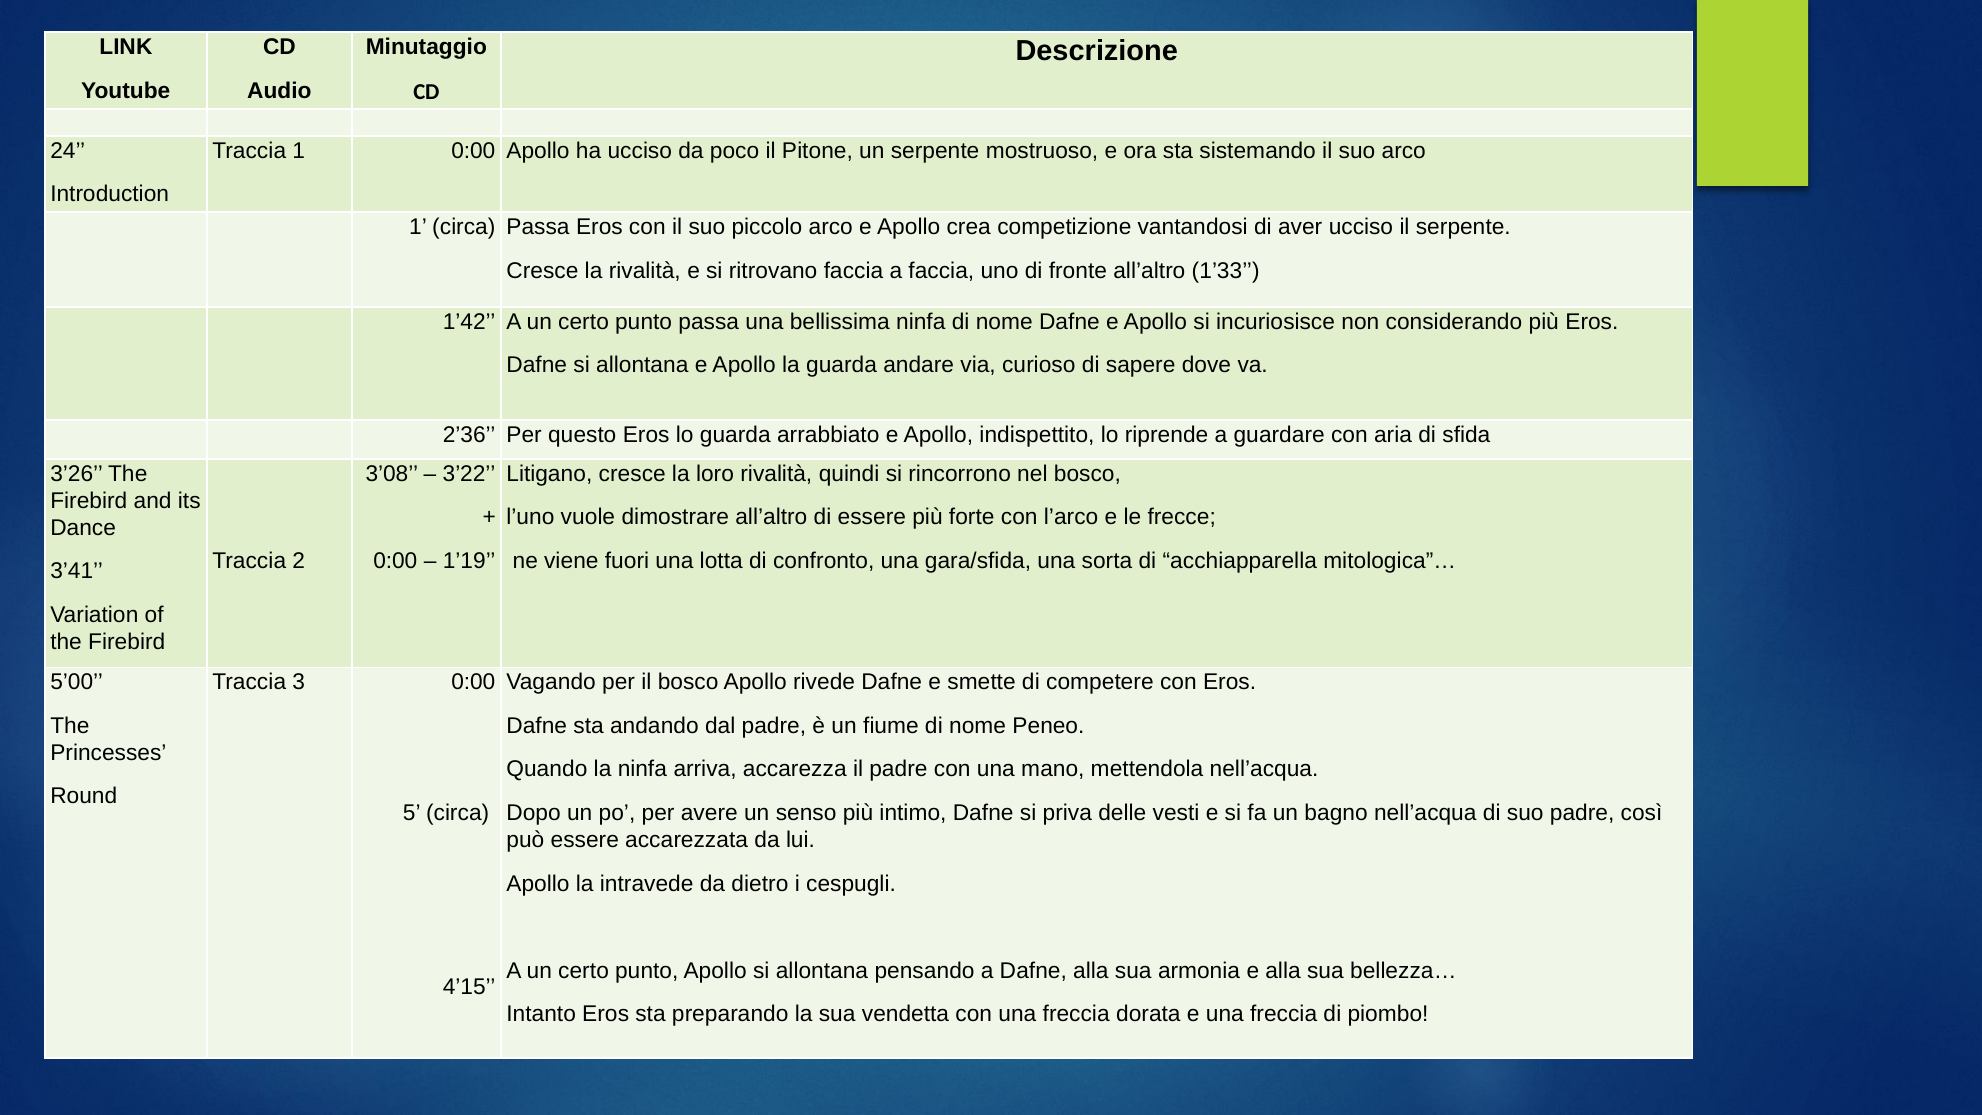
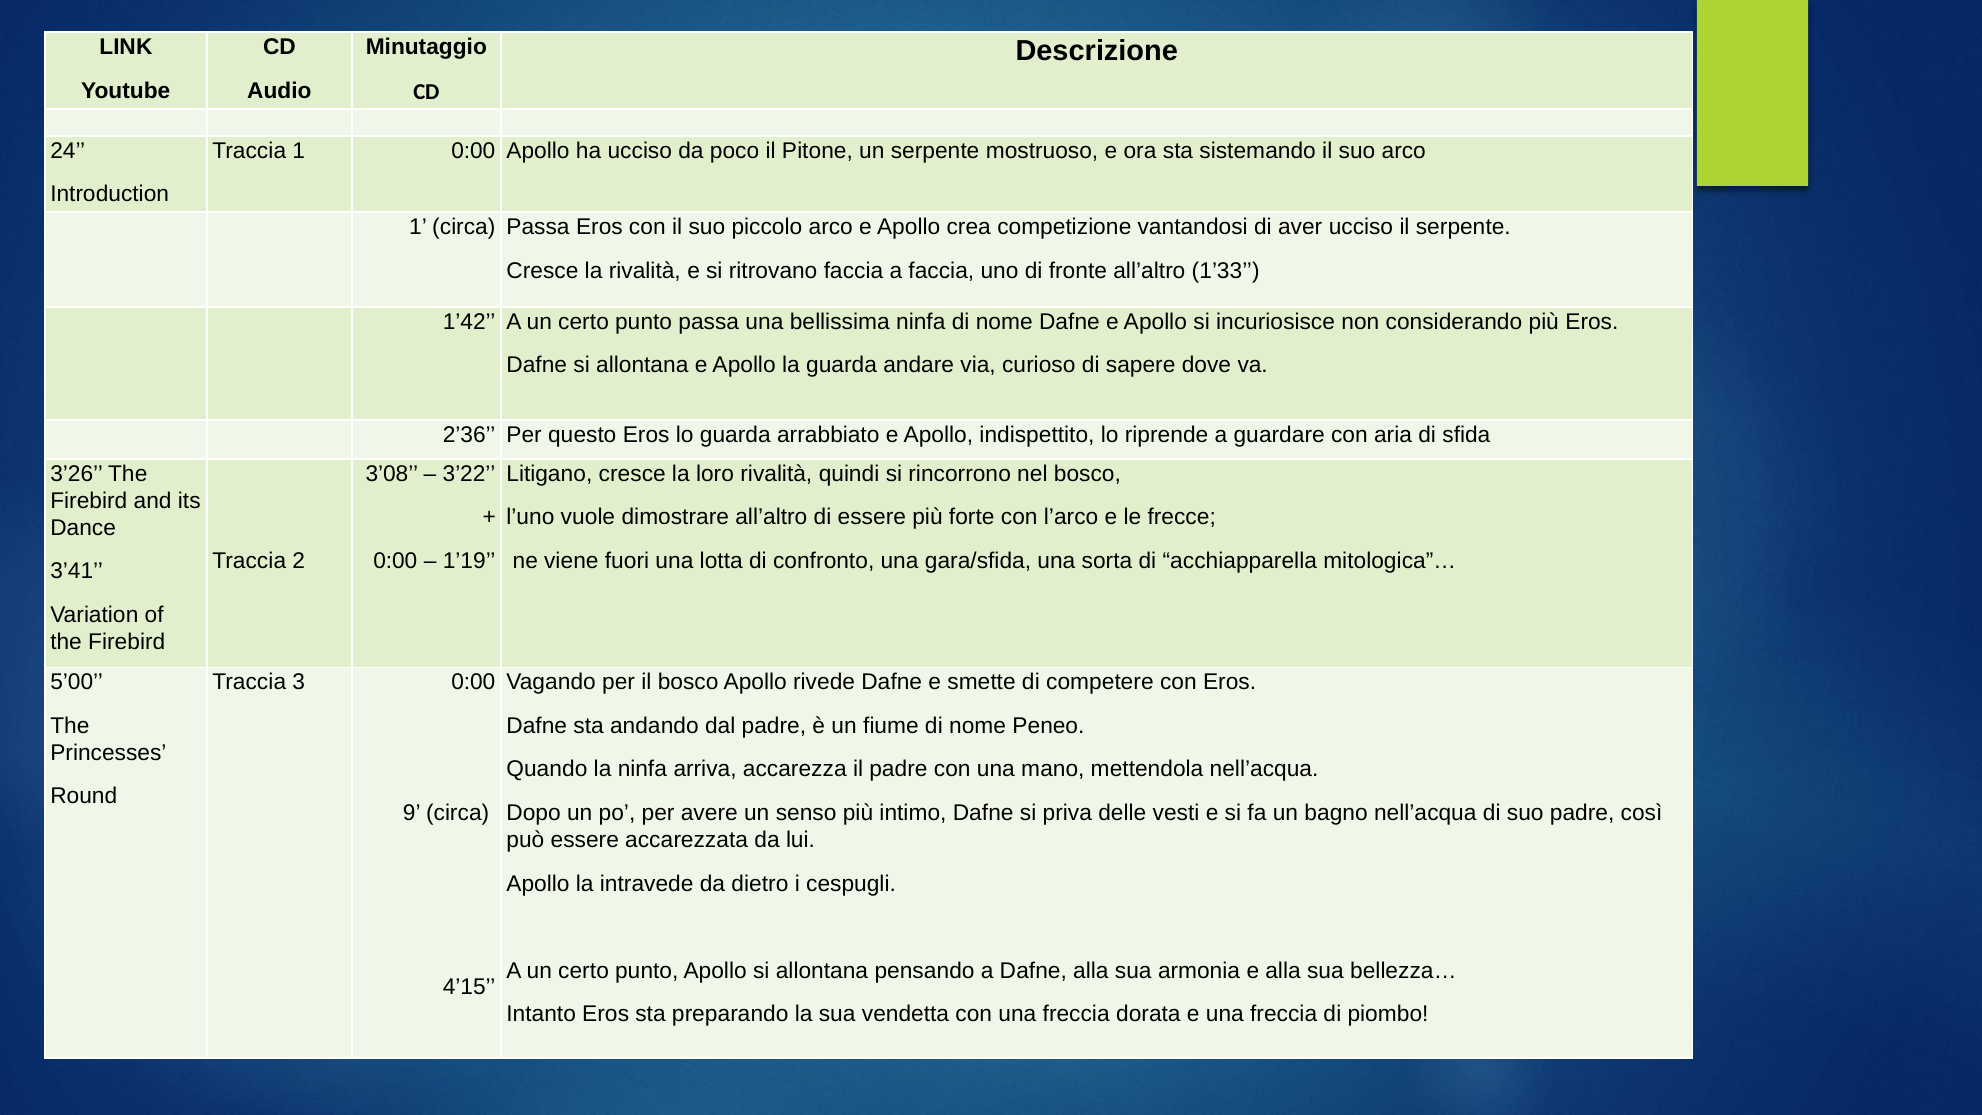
5: 5 -> 9 (412, 813)
